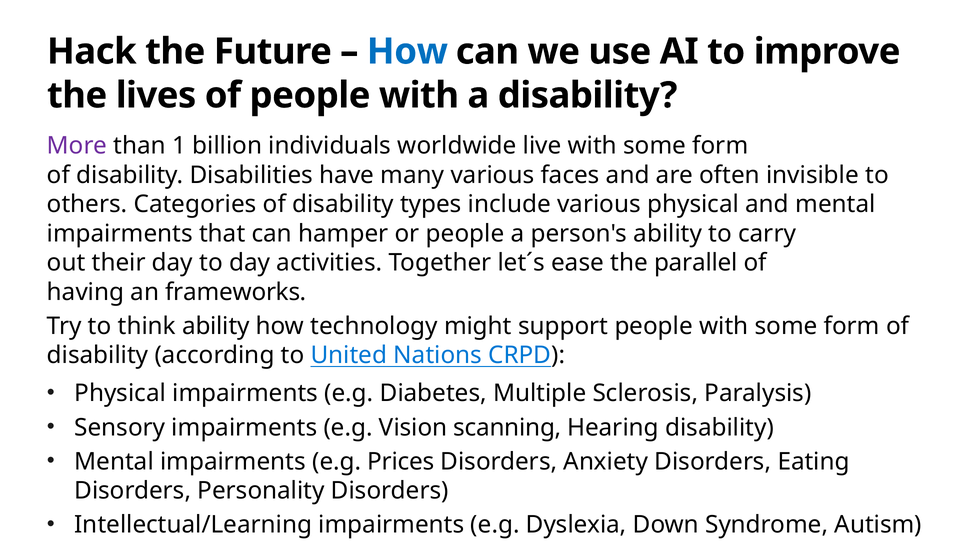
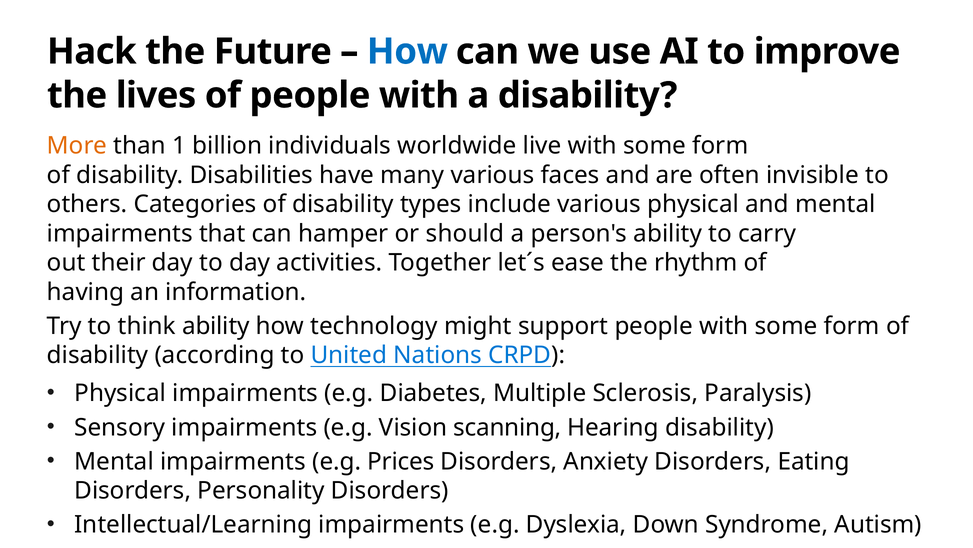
More colour: purple -> orange (77, 146)
or people: people -> should (465, 233)
parallel: parallel -> rhythm (696, 262)
frameworks: frameworks -> information (236, 292)
